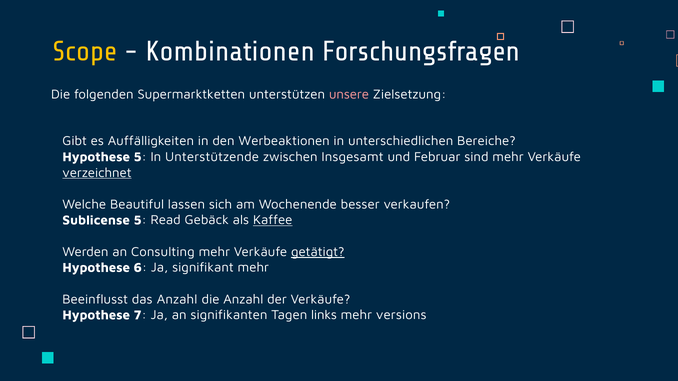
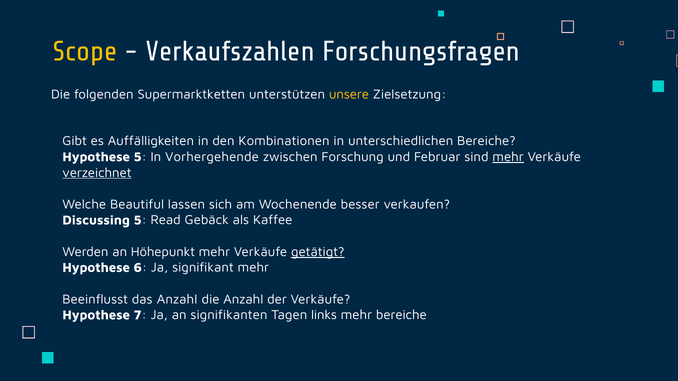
Kombinationen: Kombinationen -> Verkaufszahlen (230, 52)
unsere colour: pink -> yellow (349, 94)
Werbeaktionen: Werbeaktionen -> Kombinationen (284, 141)
Unterstützende: Unterstützende -> Vorhergehende (212, 157)
Insgesamt: Insgesamt -> Forschung (353, 157)
mehr underline: none -> present (508, 157)
Sublicense: Sublicense -> Discussing (96, 220)
Kaffee underline: present -> none (273, 220)
Consulting: Consulting -> Höhepunkt (163, 252)
mehr versions: versions -> bereiche (401, 315)
